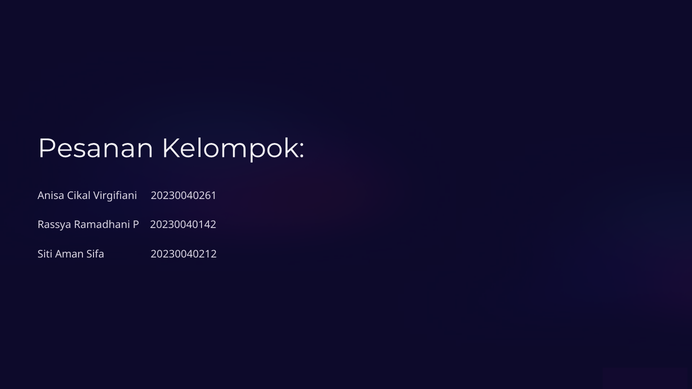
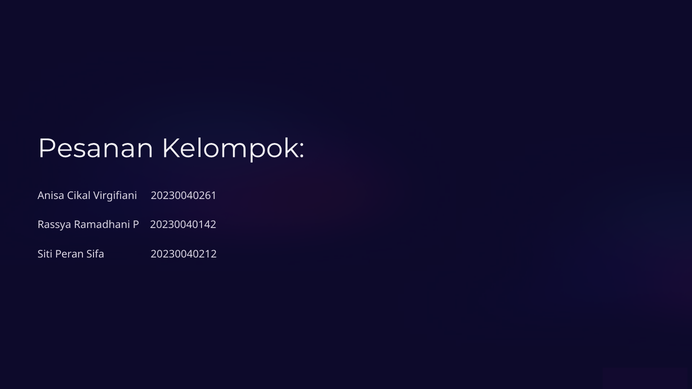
Aman: Aman -> Peran (69, 254)
